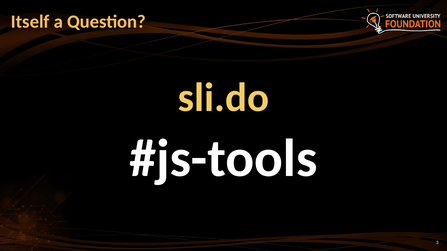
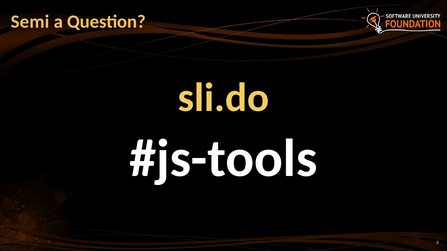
Itself: Itself -> Semi (30, 22)
